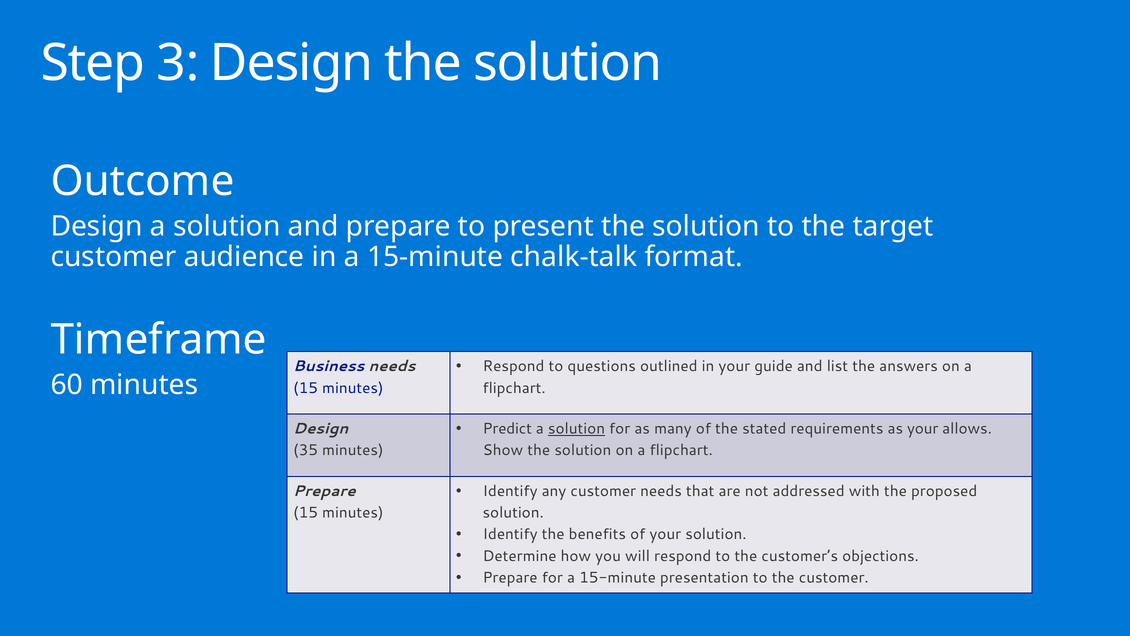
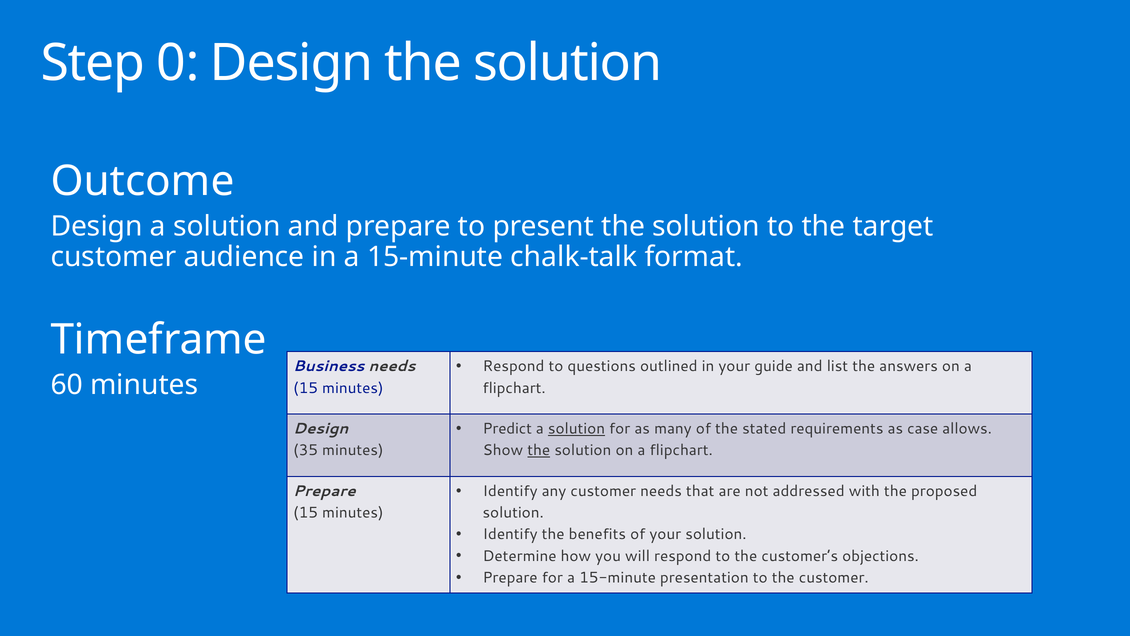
3: 3 -> 0 (178, 63)
as your: your -> case (923, 428)
the underline: none -> present (539, 450)
